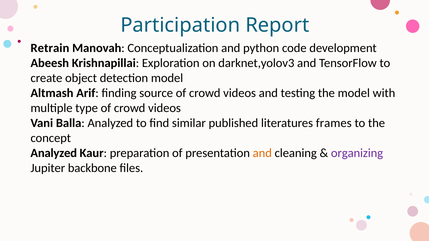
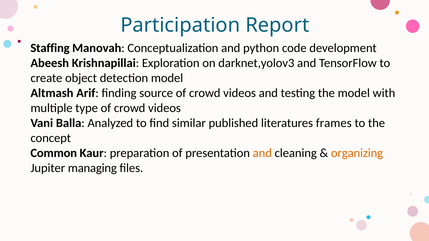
Retrain: Retrain -> Staffing (50, 48)
Analyzed: Analyzed -> Common (54, 153)
organizing colour: purple -> orange (357, 153)
backbone: backbone -> managing (92, 168)
